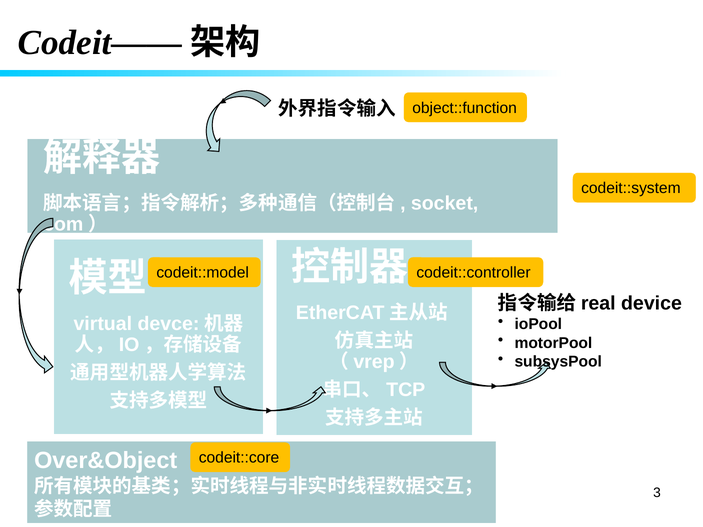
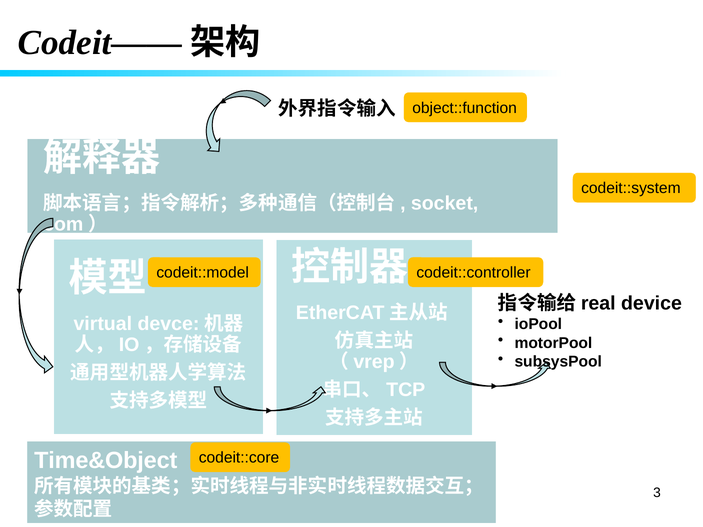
Over&Object: Over&Object -> Time&Object (106, 461)
